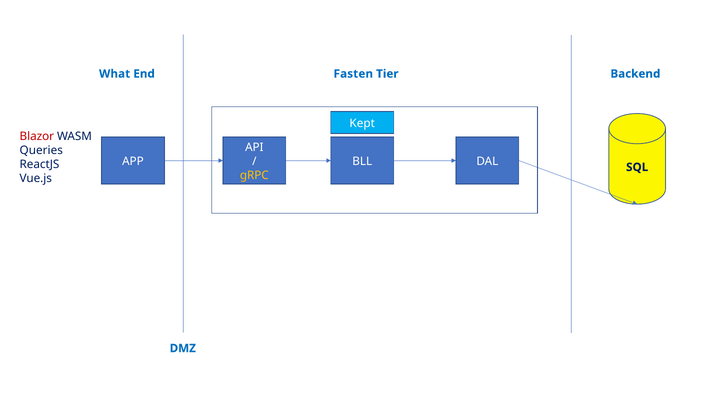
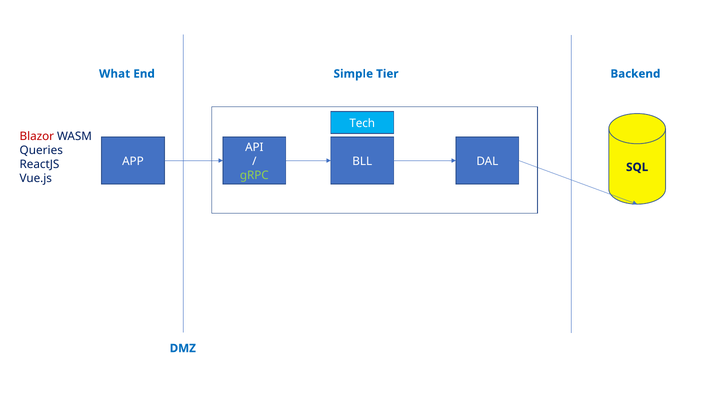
Fasten: Fasten -> Simple (353, 74)
Kept: Kept -> Tech (362, 123)
gRPC colour: yellow -> light green (254, 175)
